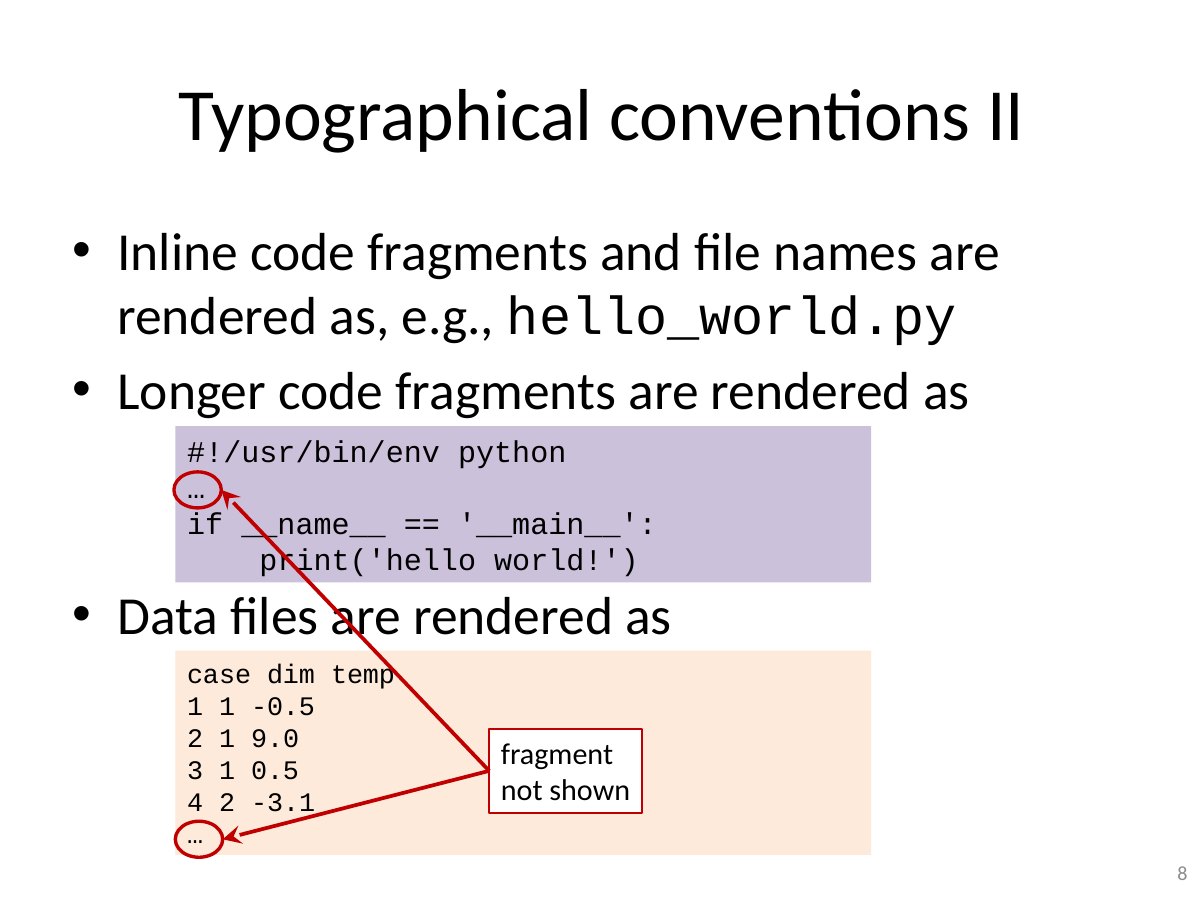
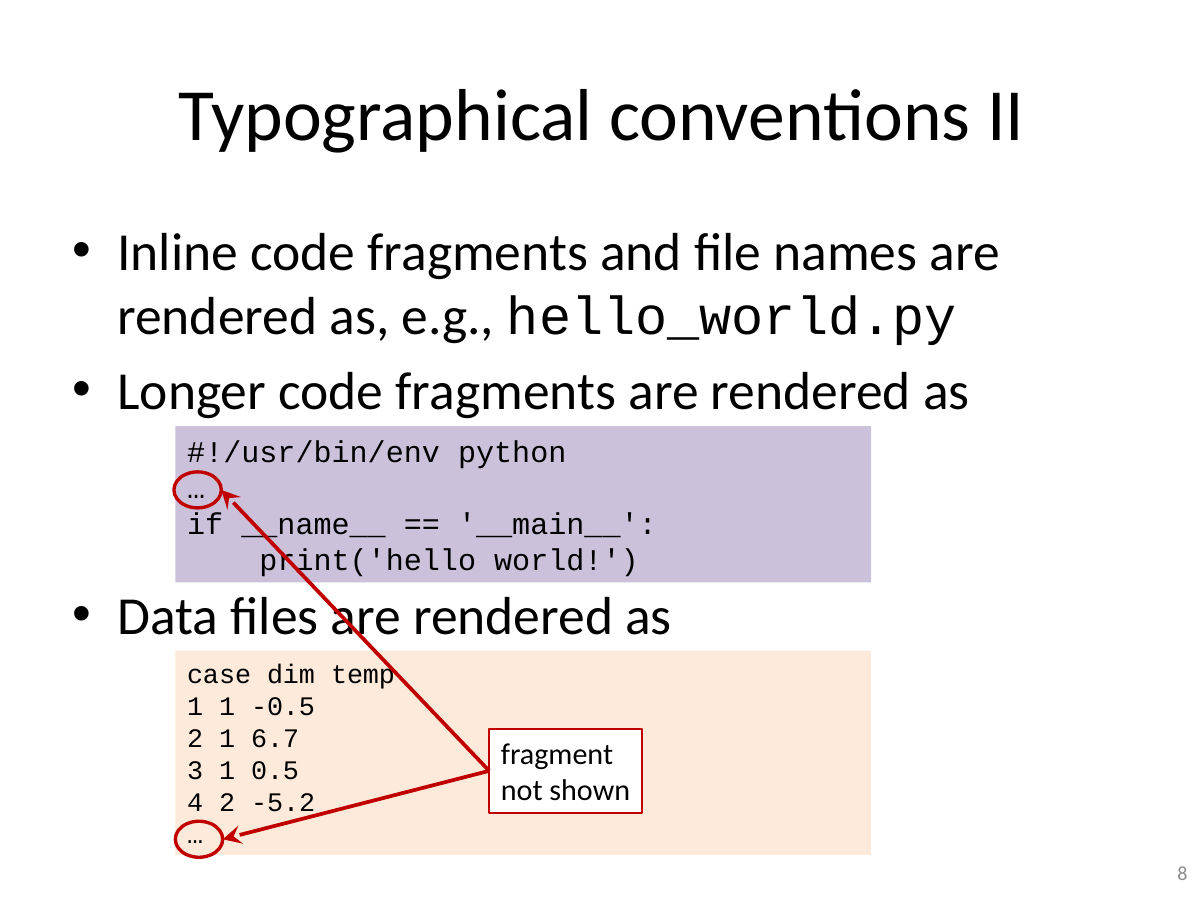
9.0: 9.0 -> 6.7 (275, 739)
-3.1: -3.1 -> -5.2 (283, 803)
